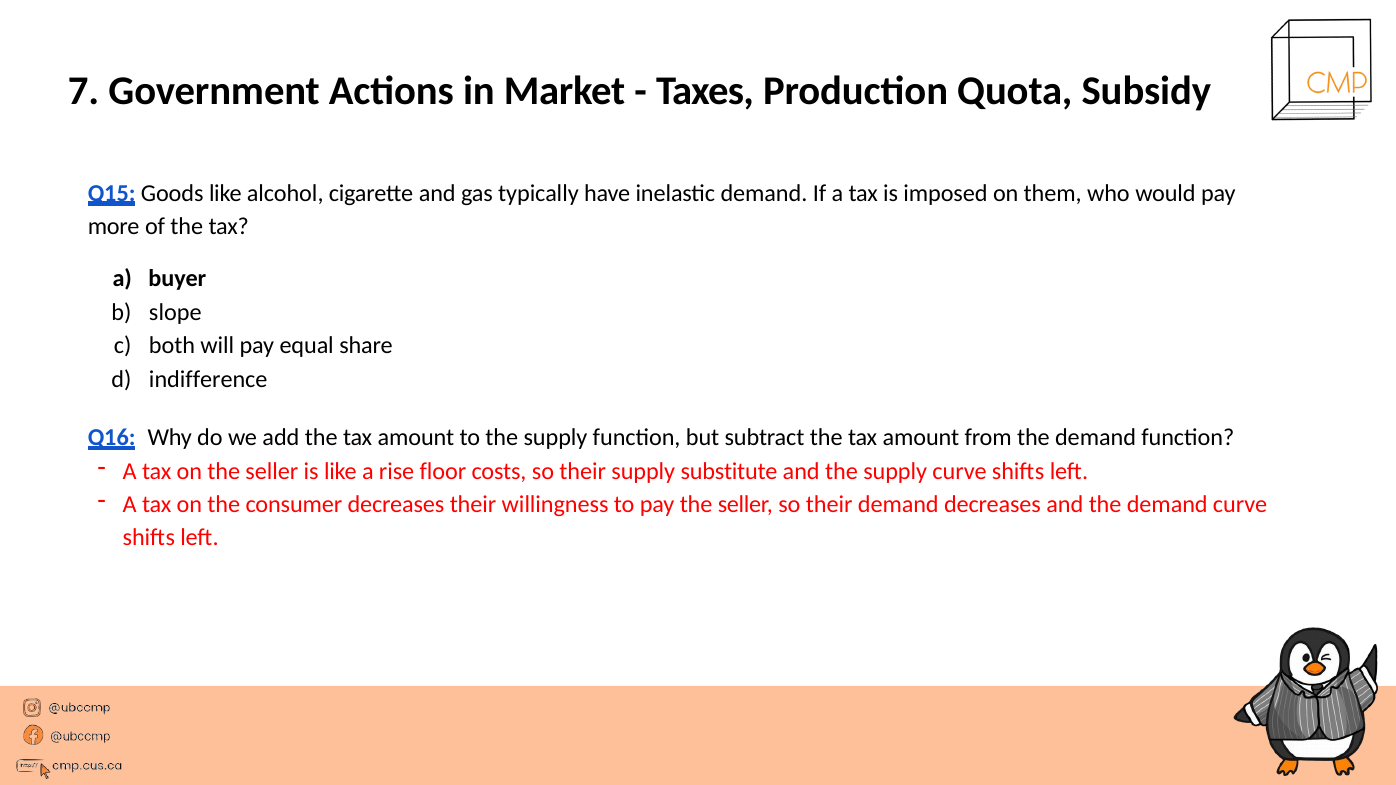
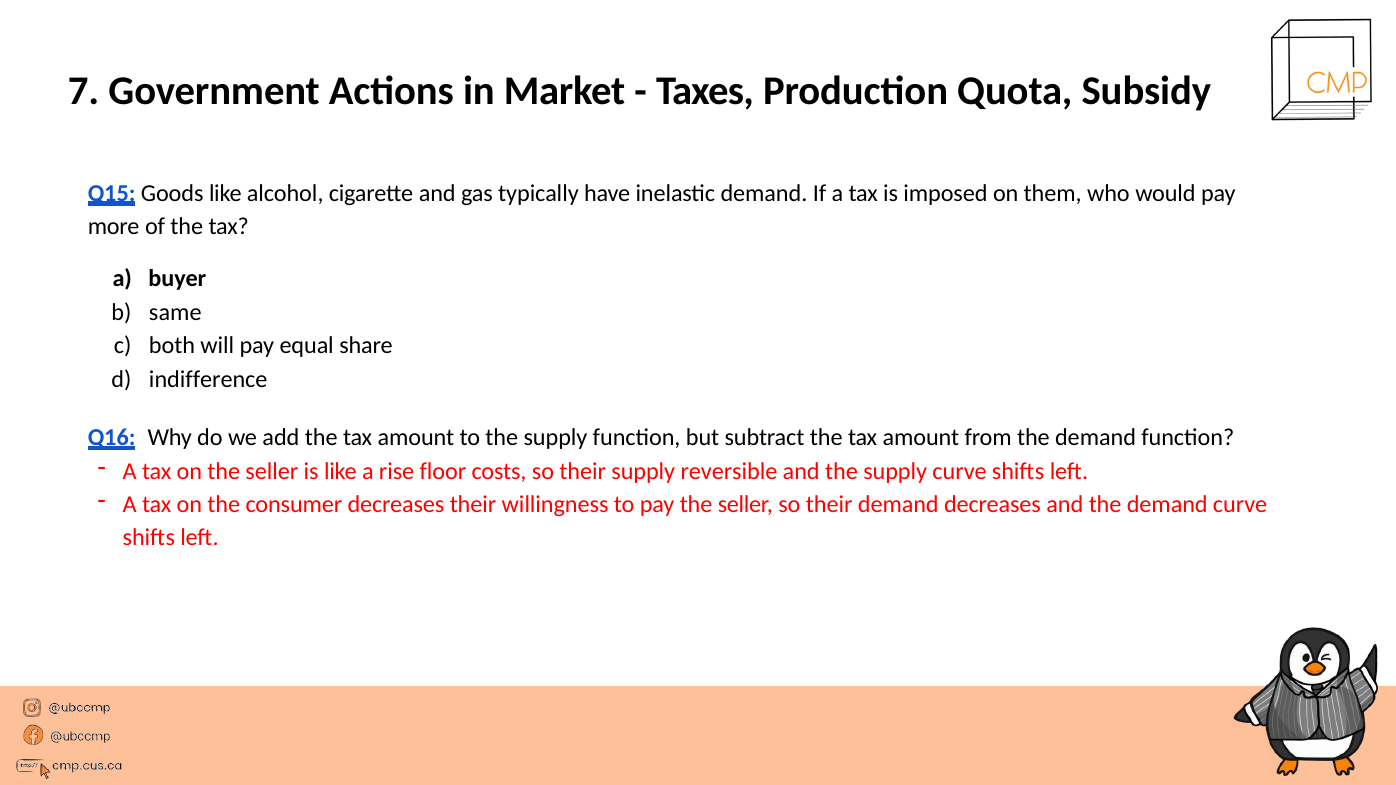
slope: slope -> same (175, 312)
substitute: substitute -> reversible (729, 471)
